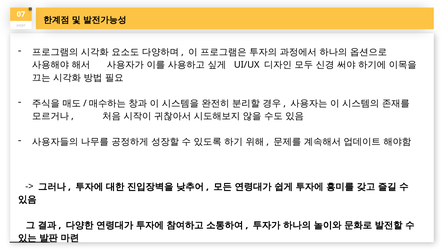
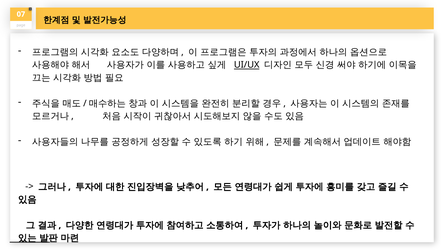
UI/UX underline: none -> present (247, 65)
